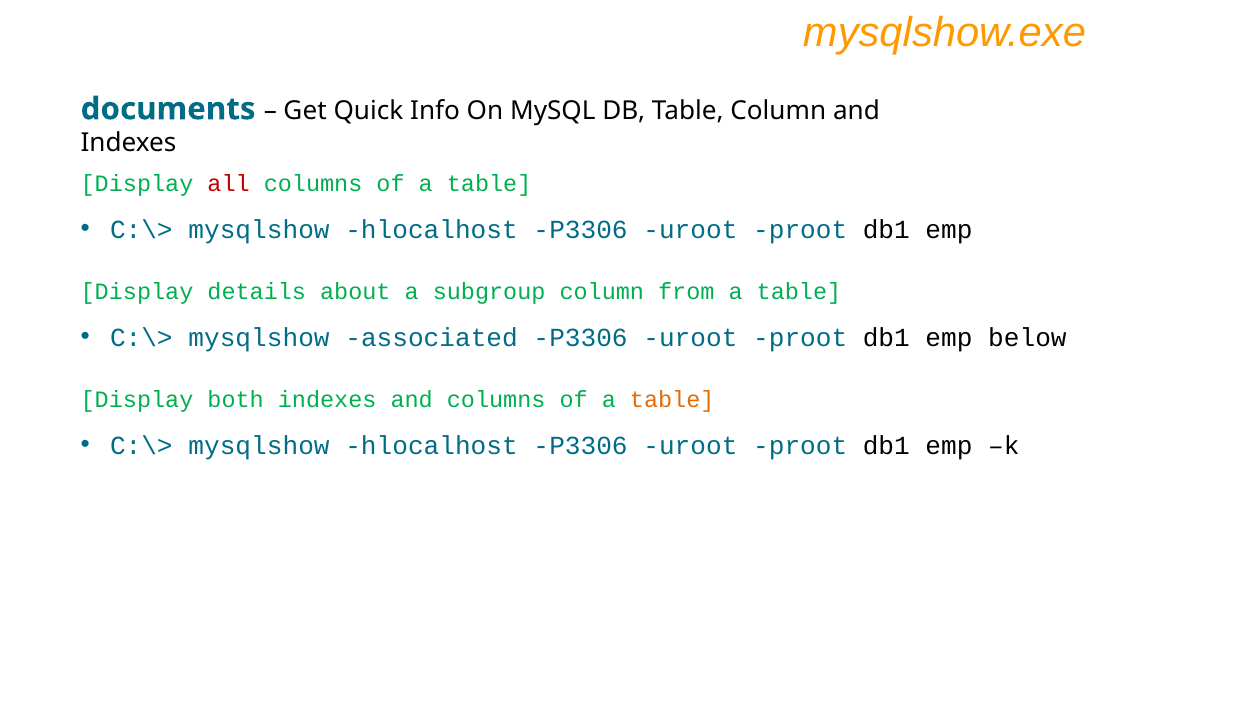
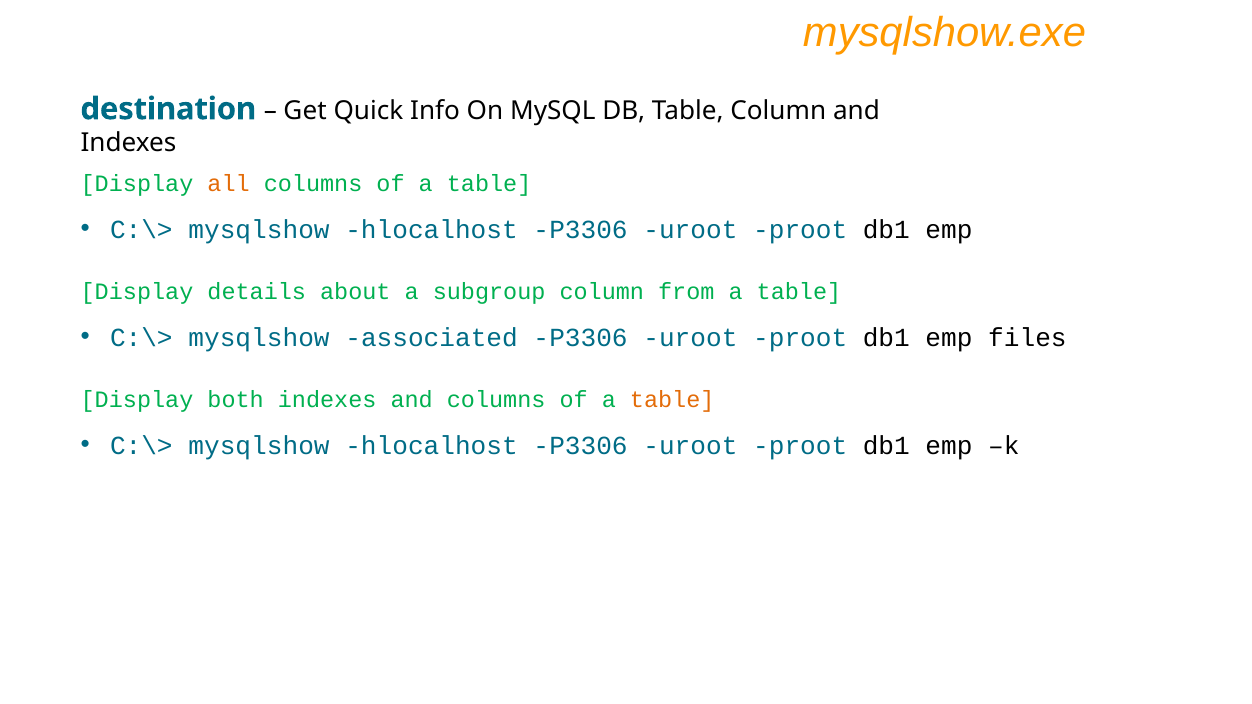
documents: documents -> destination (168, 109)
all colour: red -> orange (229, 184)
below: below -> files (1027, 338)
